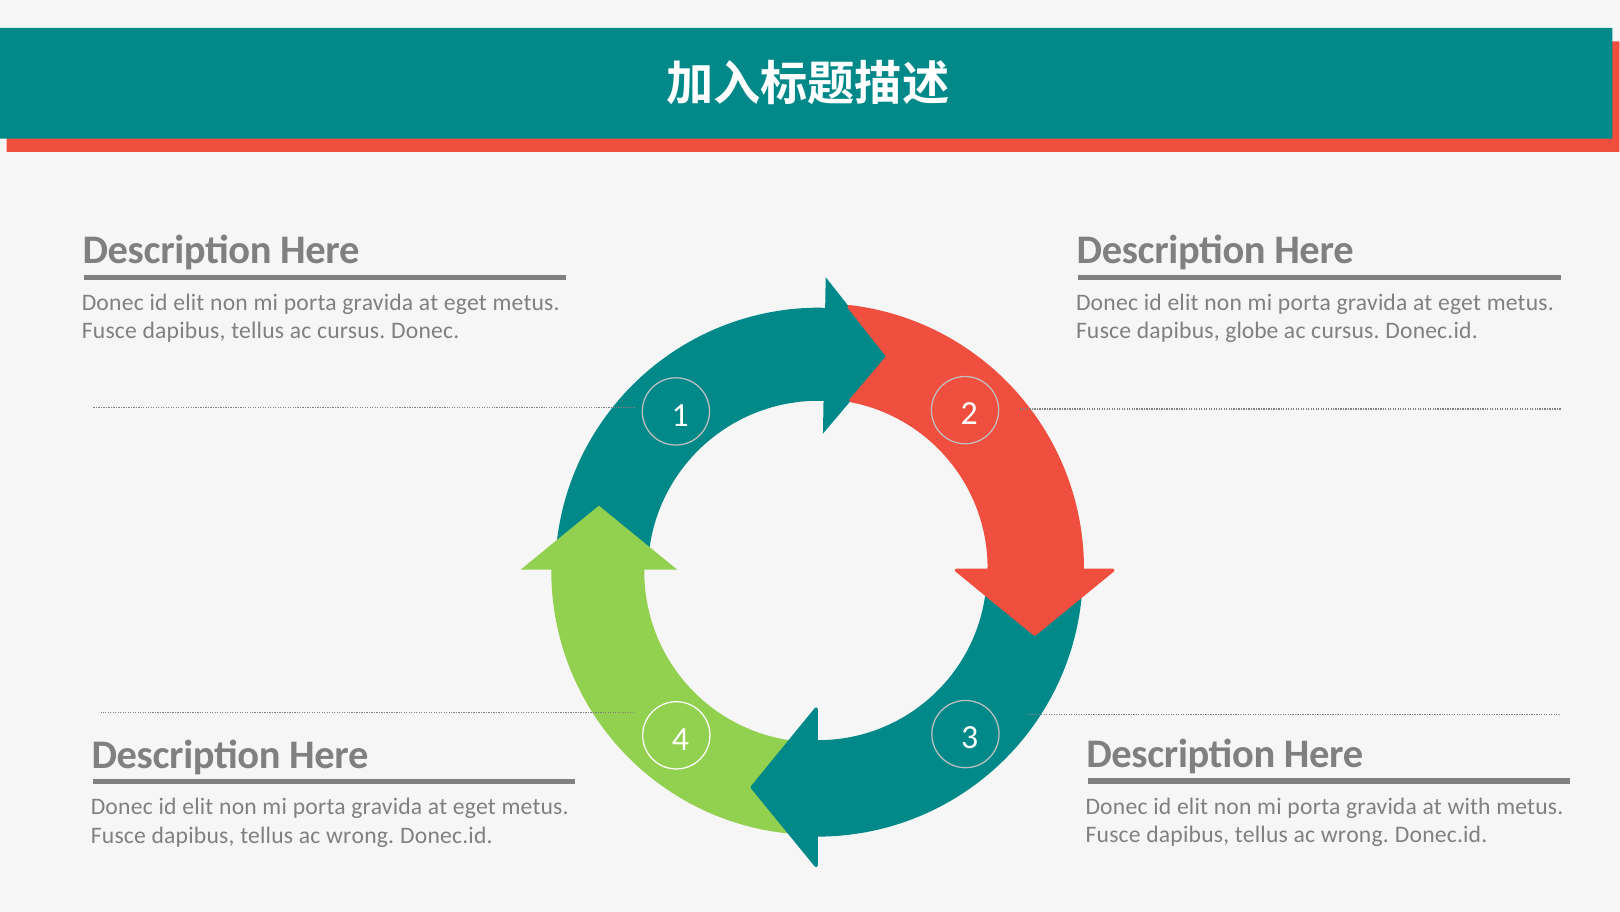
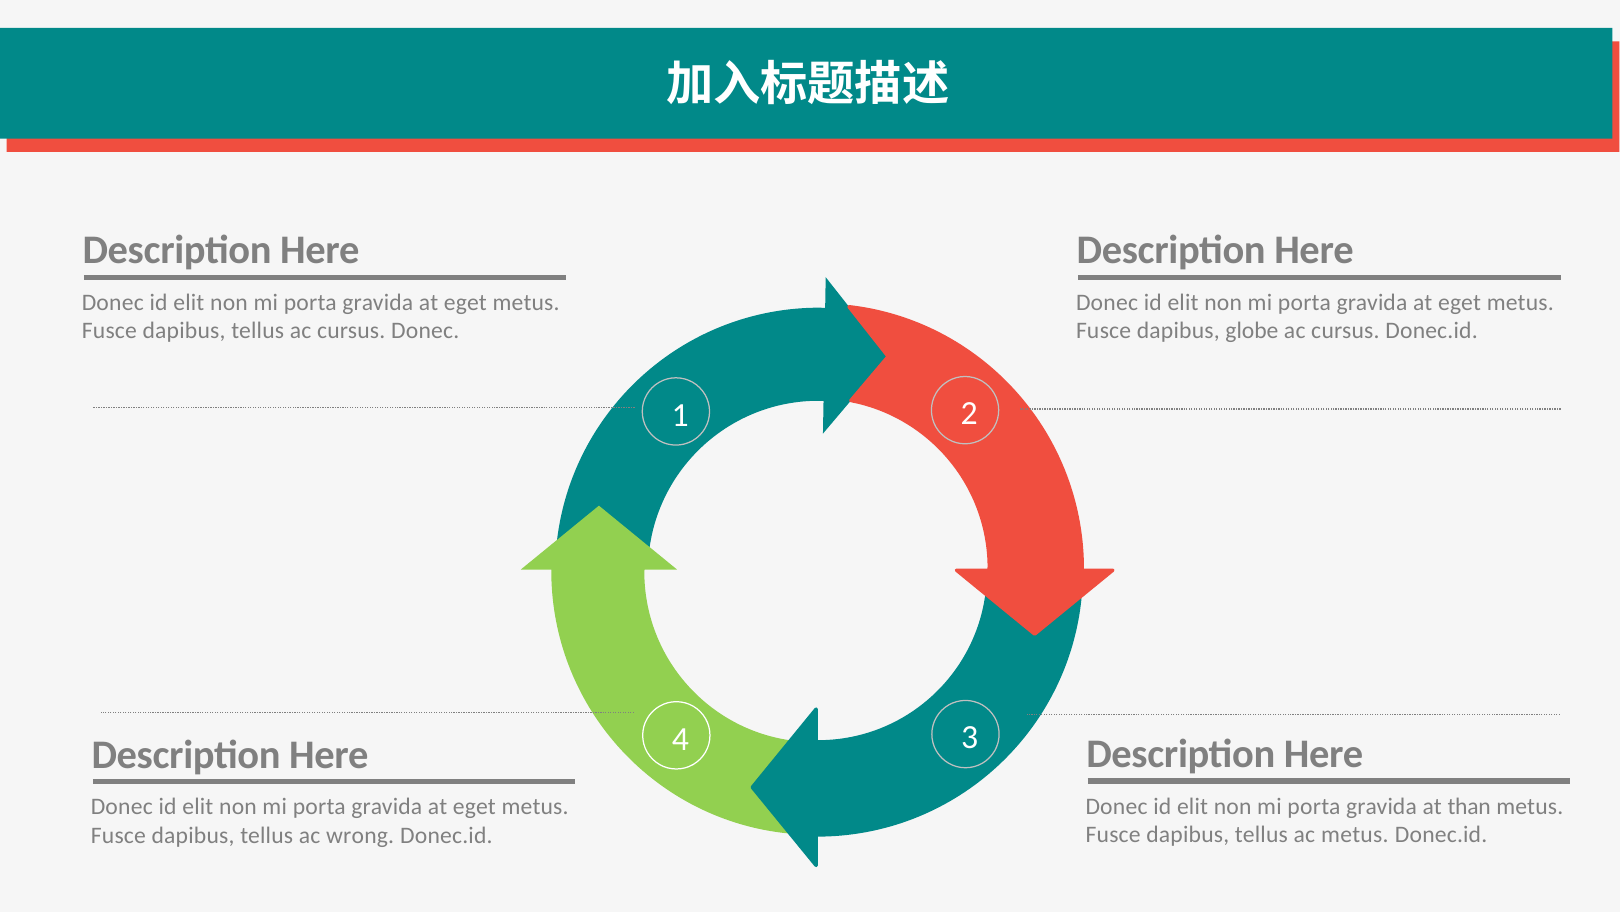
with: with -> than (1469, 806)
wrong: wrong -> metus (1355, 834)
